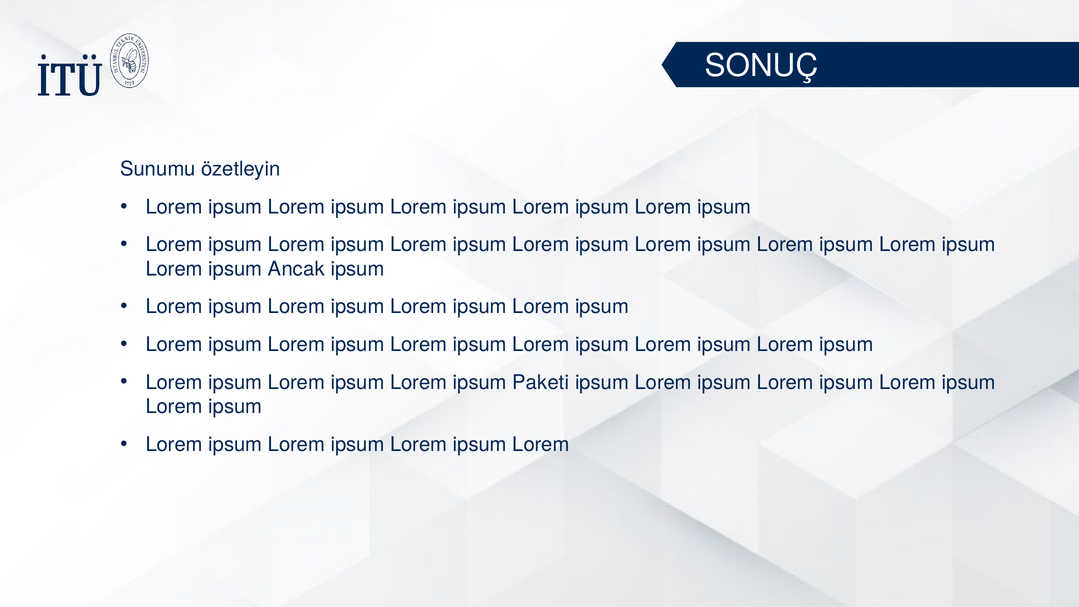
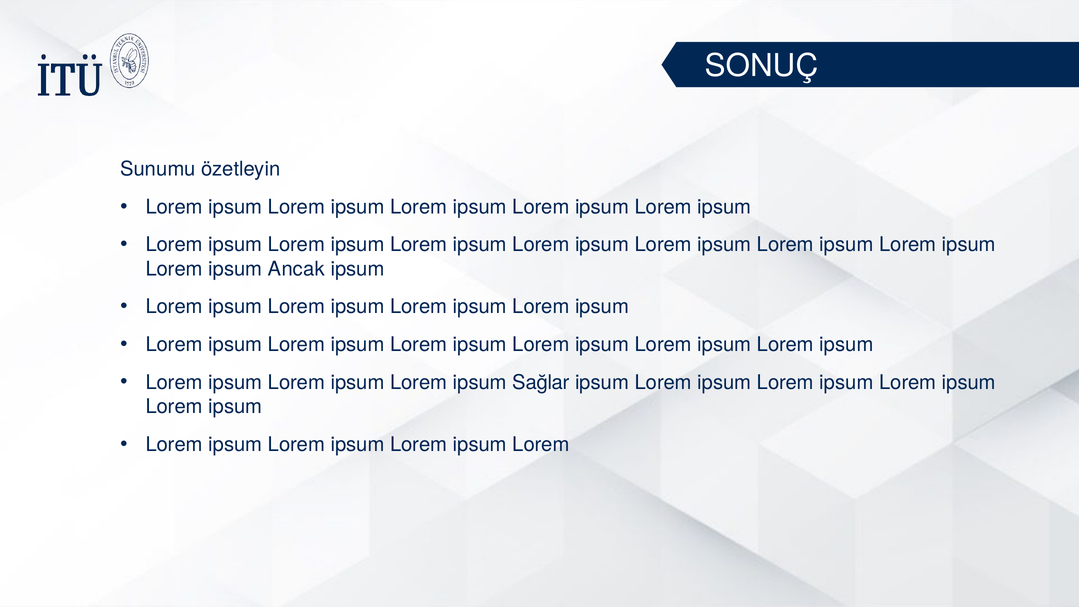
Paketi: Paketi -> Sağlar (541, 382)
